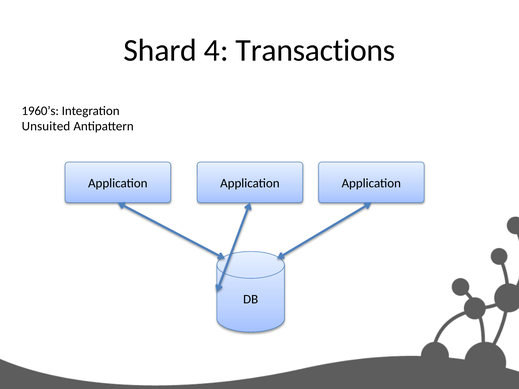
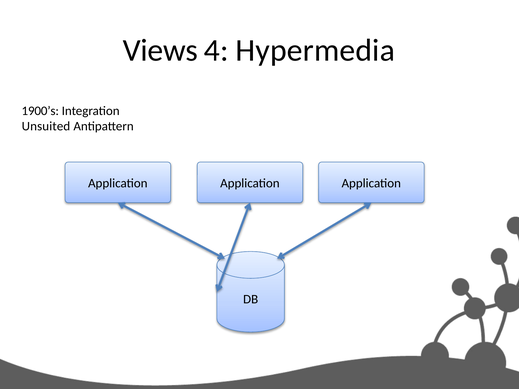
Shard: Shard -> Views (160, 50)
Transactions: Transactions -> Hypermedia (315, 50)
1960’s: 1960’s -> 1900’s (40, 111)
